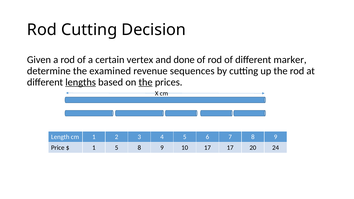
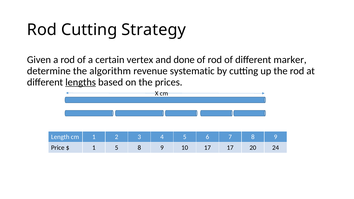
Decision: Decision -> Strategy (154, 30)
examined: examined -> algorithm (110, 71)
sequences: sequences -> systematic (192, 71)
the underline: present -> none (146, 82)
